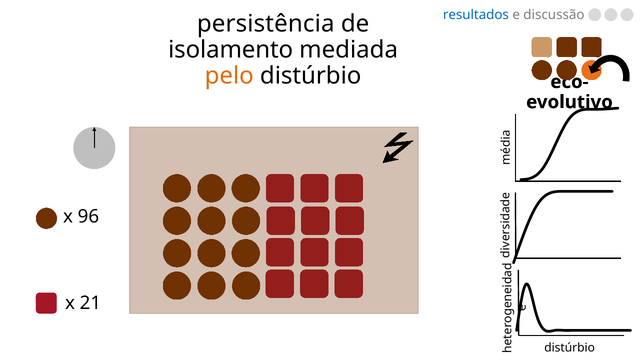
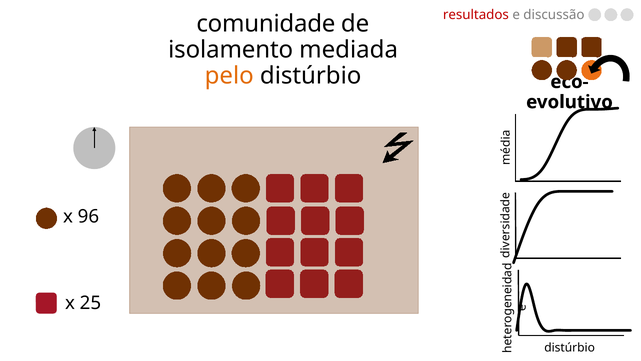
resultados colour: blue -> red (476, 15)
persistência: persistência -> comunidade (266, 24)
21: 21 -> 25 (90, 303)
